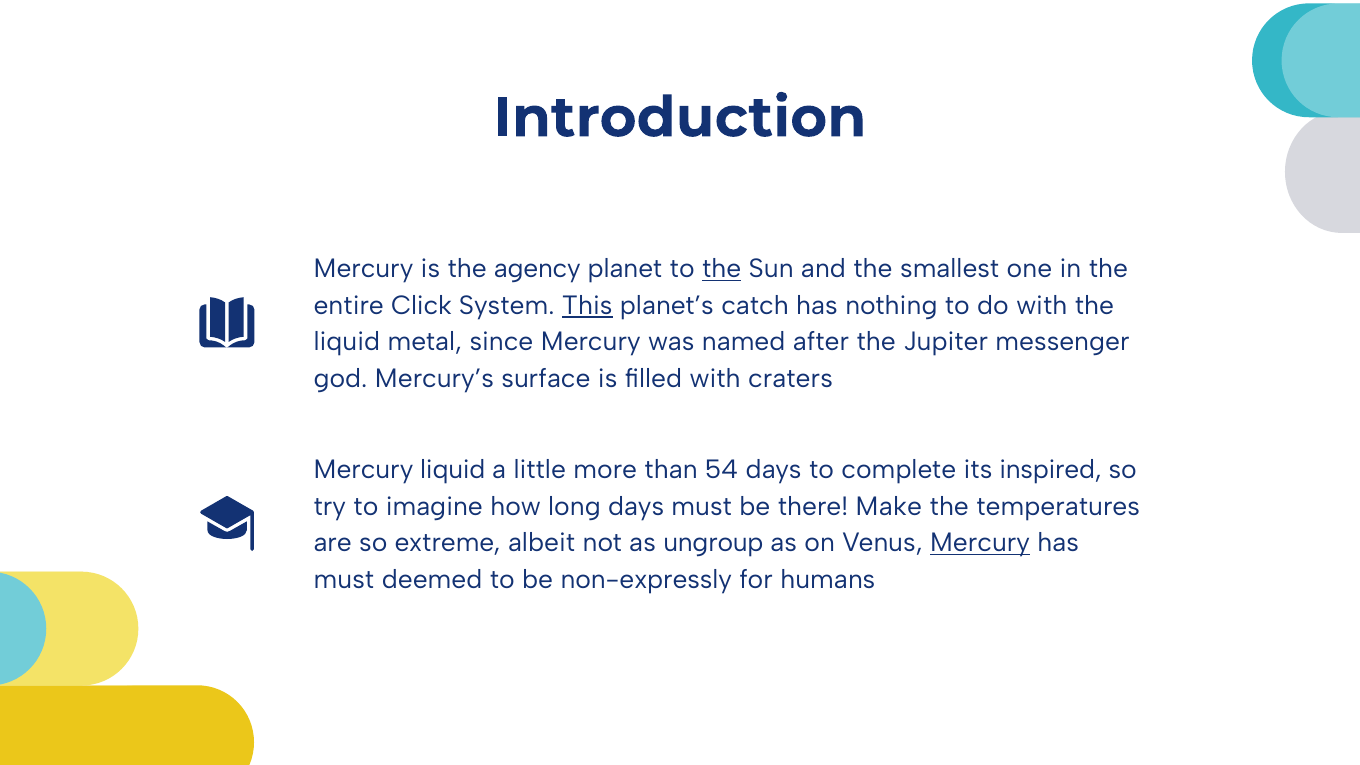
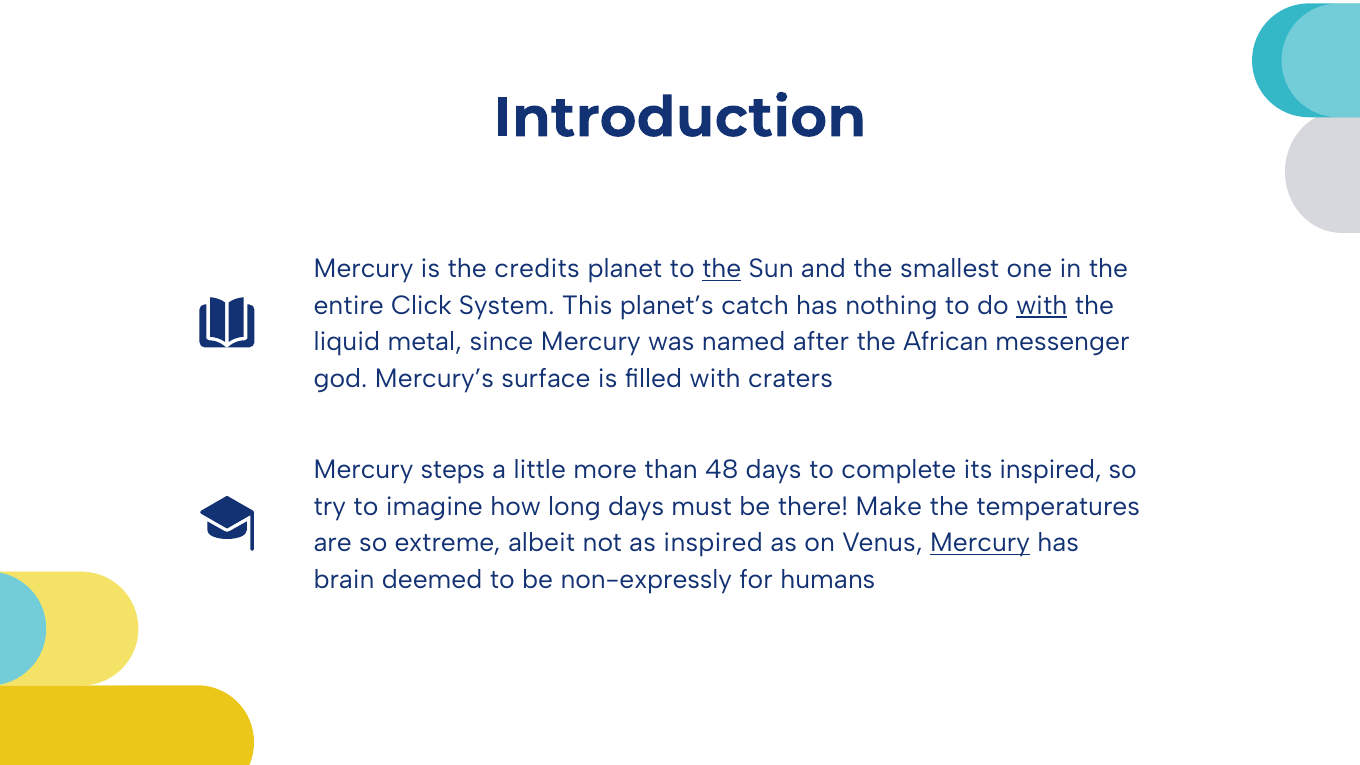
agency: agency -> credits (537, 269)
This underline: present -> none (587, 305)
with underline: none -> present (1042, 305)
Jupiter: Jupiter -> African (946, 342)
Mercury liquid: liquid -> steps (453, 470)
54: 54 -> 48 (722, 470)
as ungroup: ungroup -> inspired (713, 543)
must: must -> brain (344, 579)
